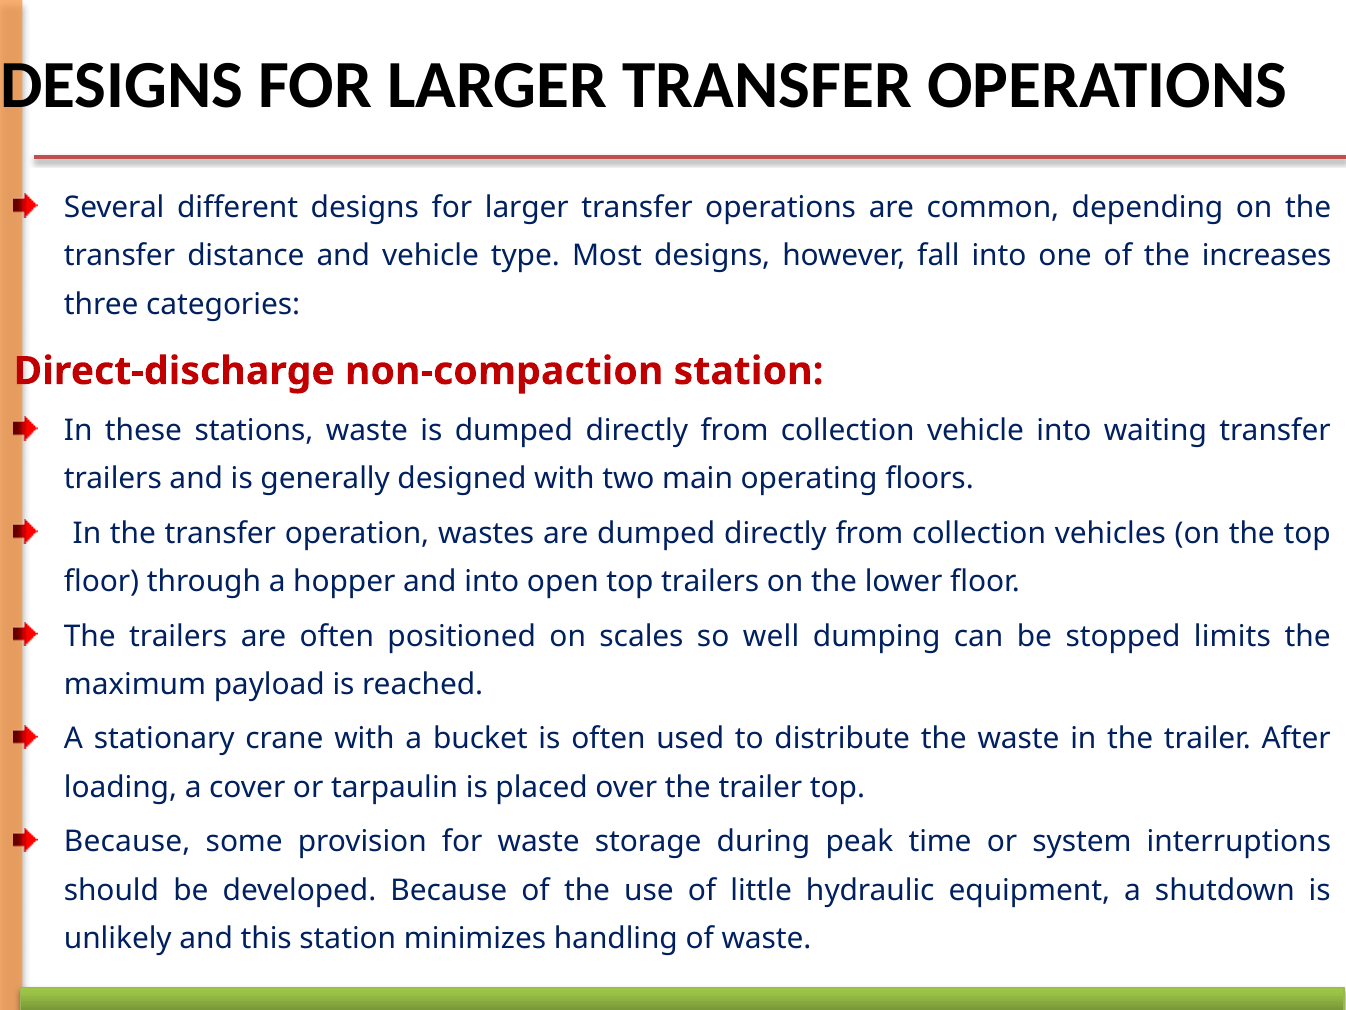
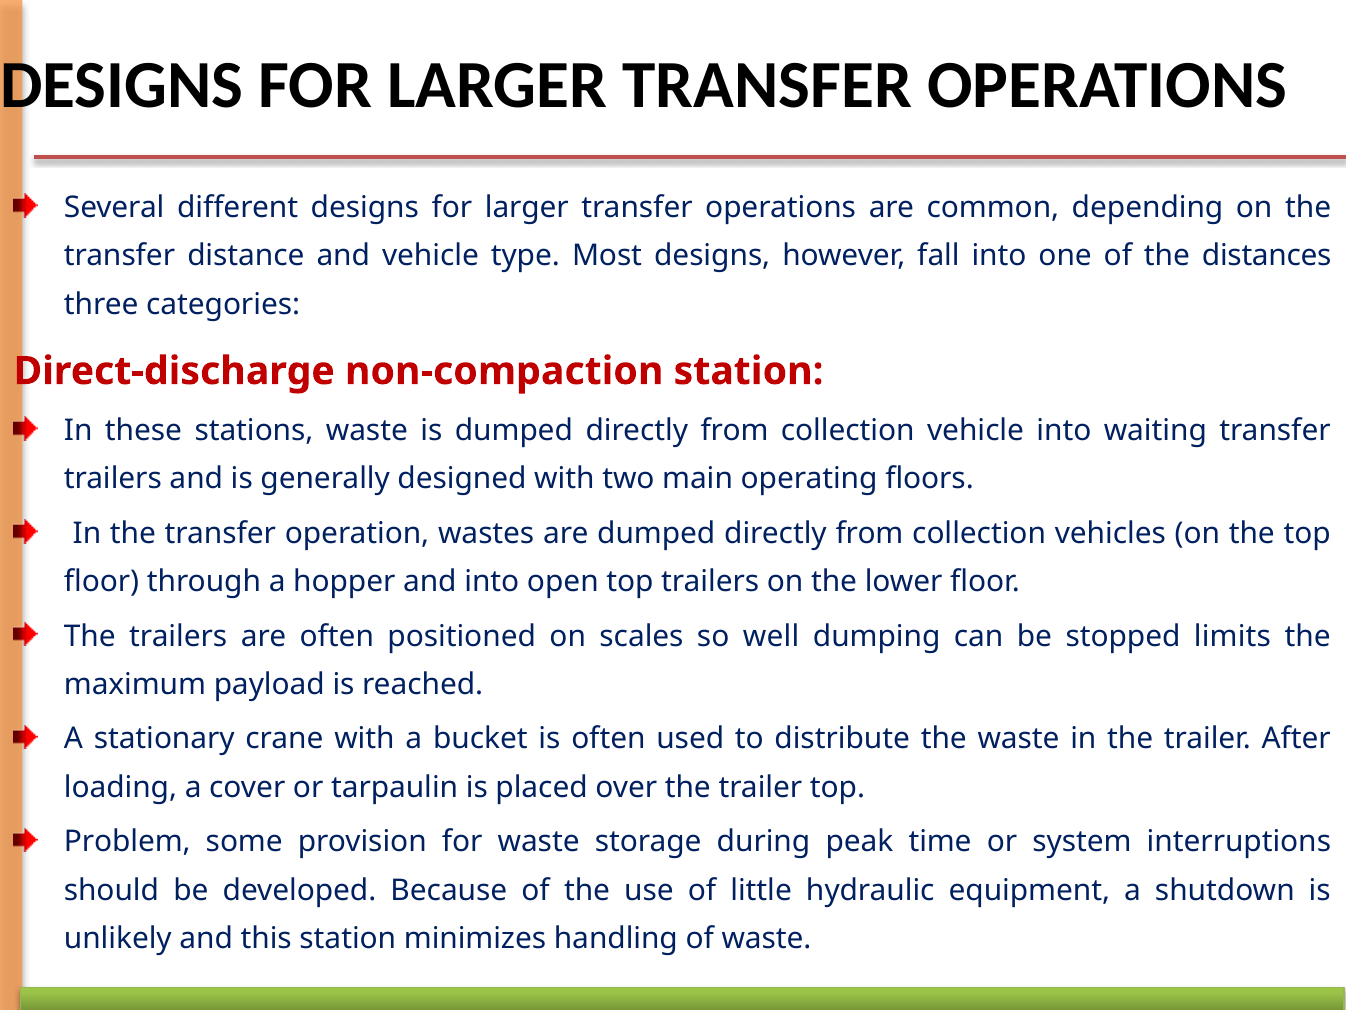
increases: increases -> distances (1267, 256)
Because: Because -> Problem (127, 842)
